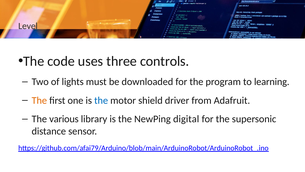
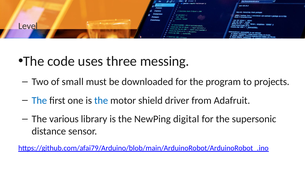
controls: controls -> messing (165, 61)
lights: lights -> small (73, 82)
learning: learning -> projects (272, 82)
The colour: orange -> blue (39, 100)
